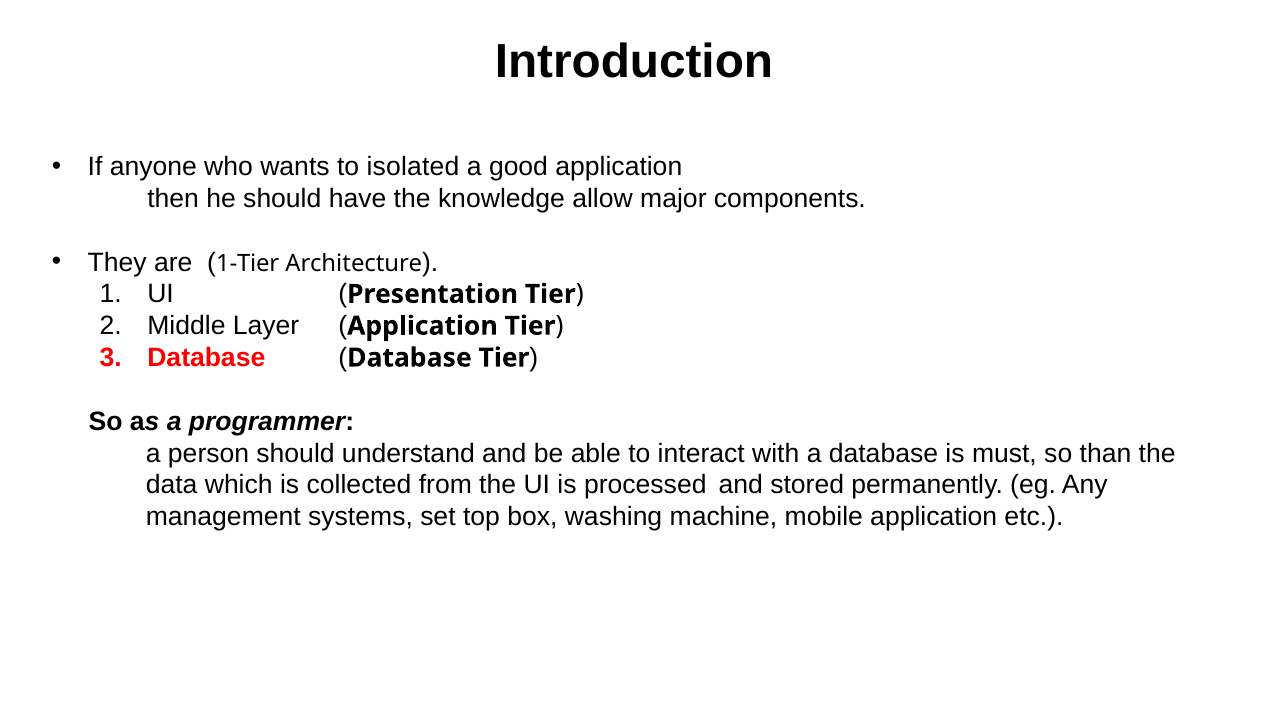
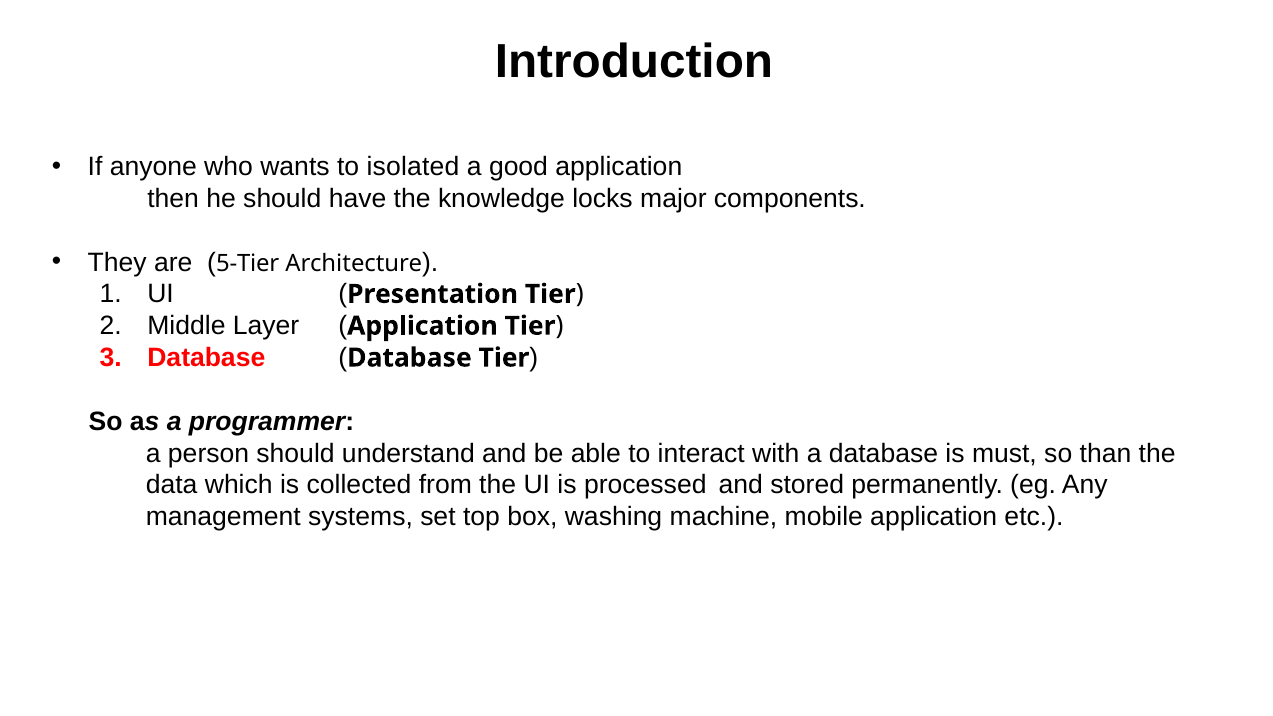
allow: allow -> locks (603, 199)
1-Tier: 1-Tier -> 5-Tier (248, 263)
